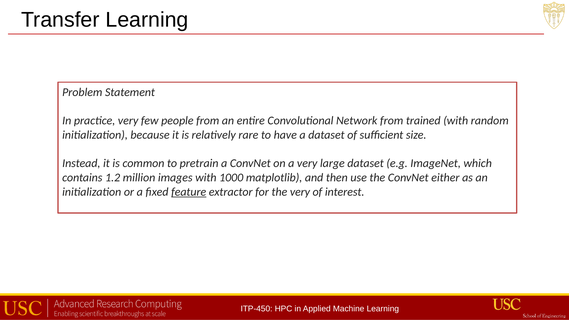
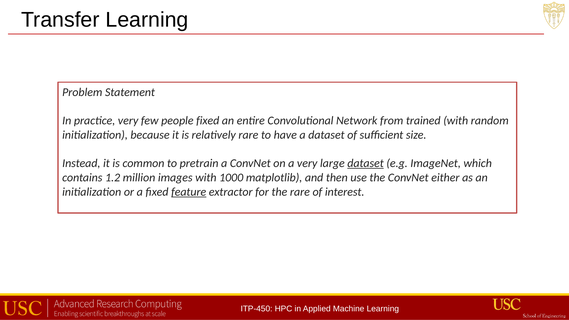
people from: from -> fixed (208, 121)
dataset underline: none -> present (366, 163)
the very: very -> rare (300, 192)
